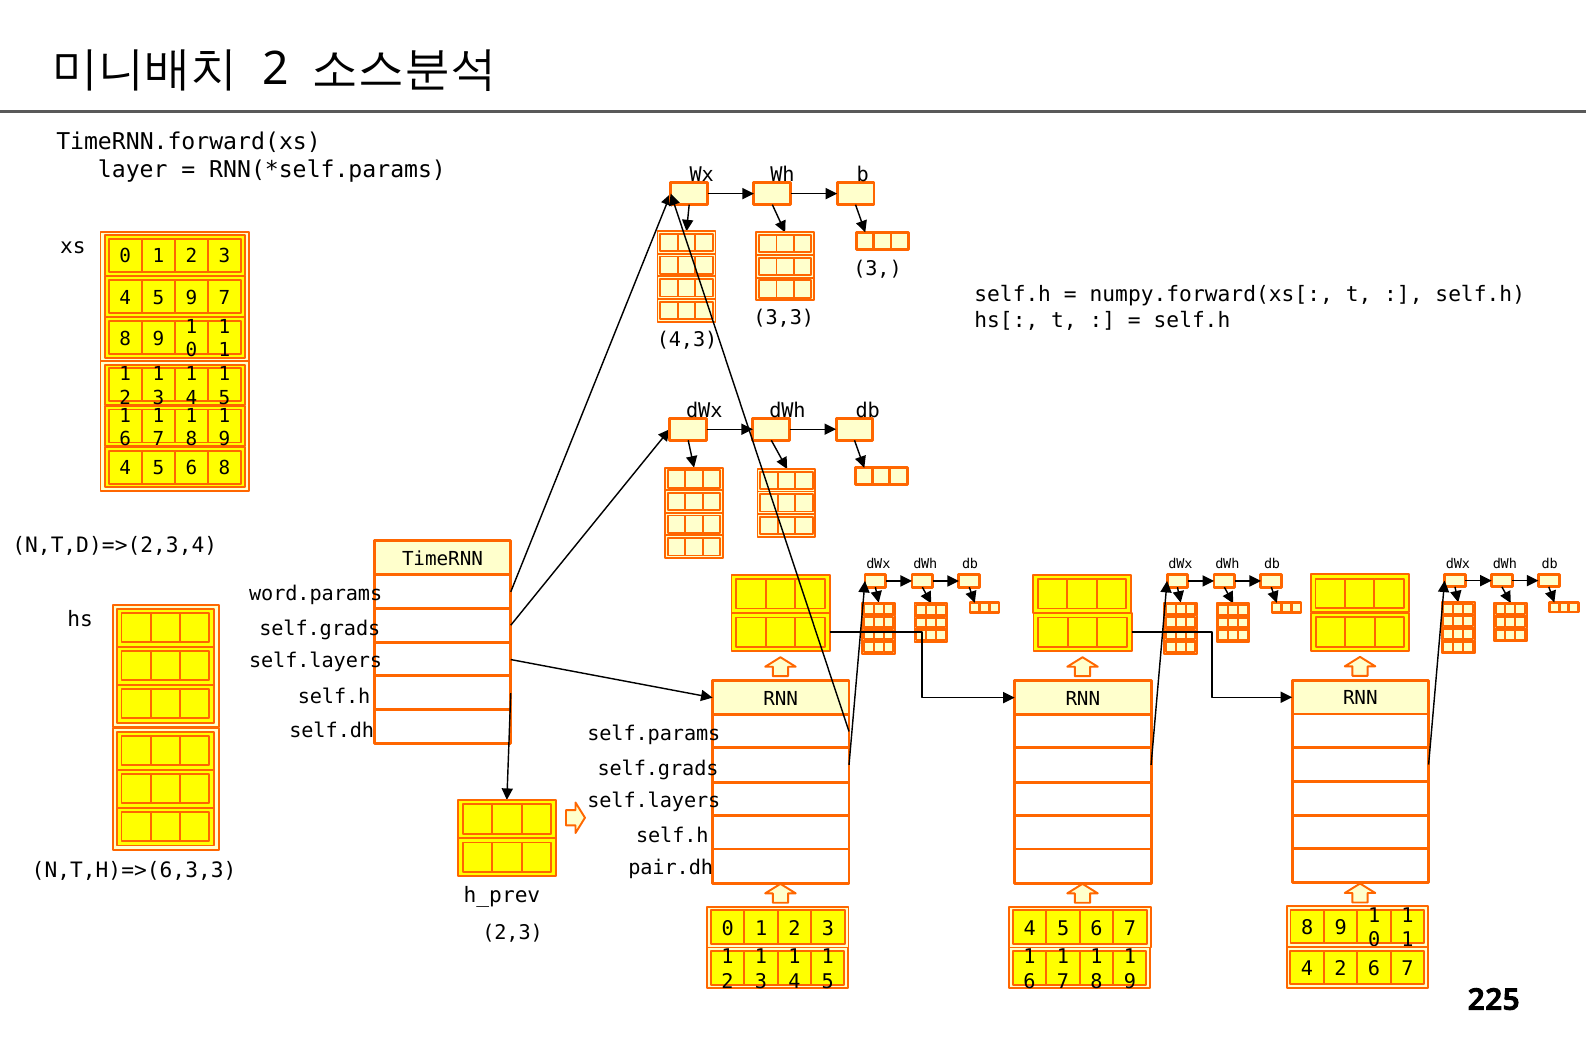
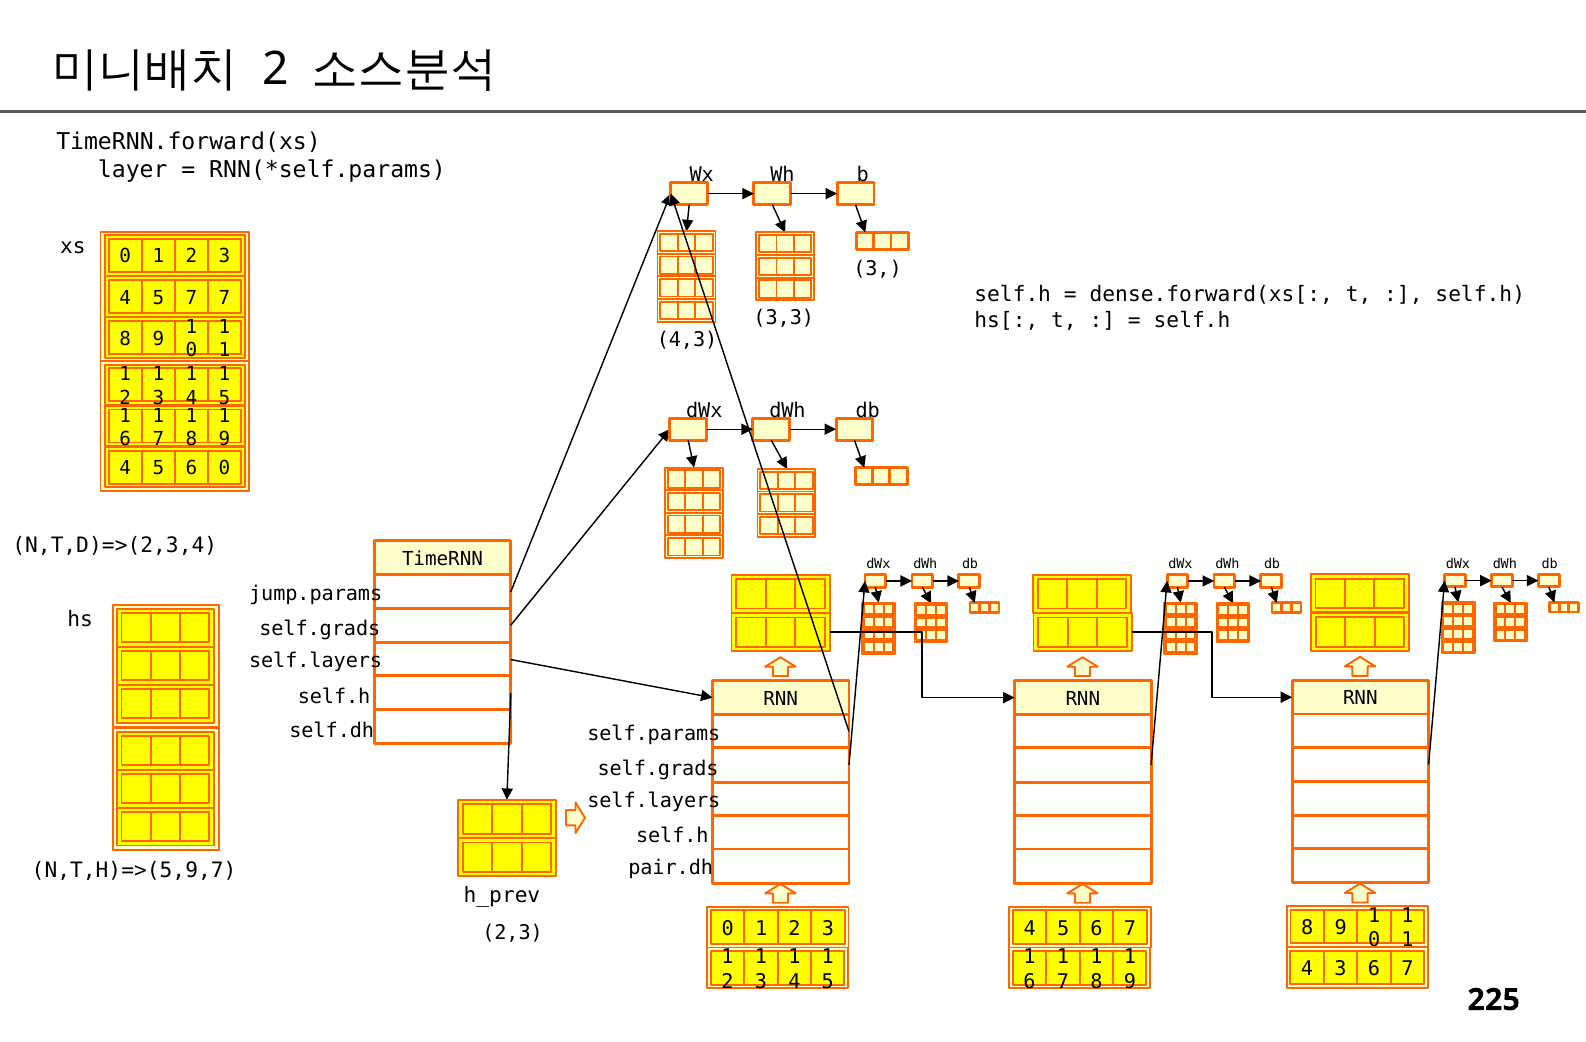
numpy.forward(xs[: numpy.forward(xs[ -> dense.forward(xs[ (1211, 295)
5 9: 9 -> 7 (191, 298)
6 8: 8 -> 0 (225, 468)
word.params: word.params -> jump.params (316, 594)
N,T,H)=>(6,3,3: N,T,H)=>(6,3,3 -> N,T,H)=>(5,9,7 (134, 871)
4 2: 2 -> 3 (1340, 969)
